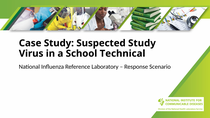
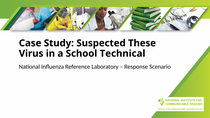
Suspected Study: Study -> These (142, 43)
